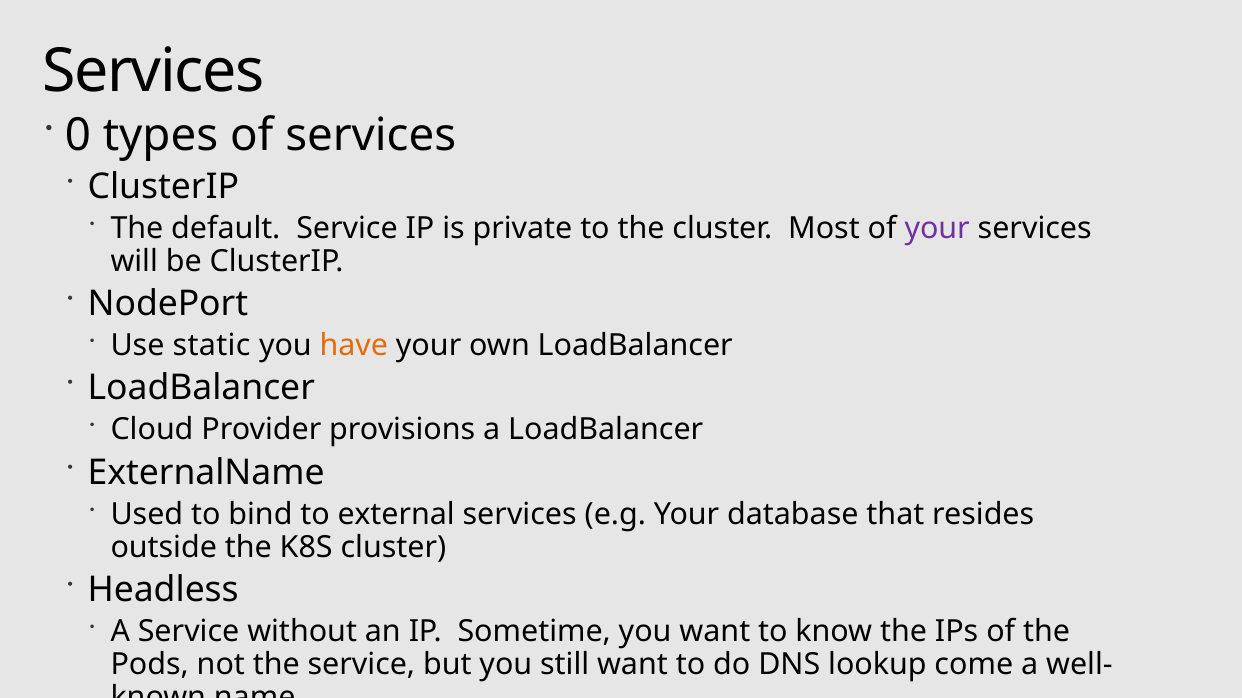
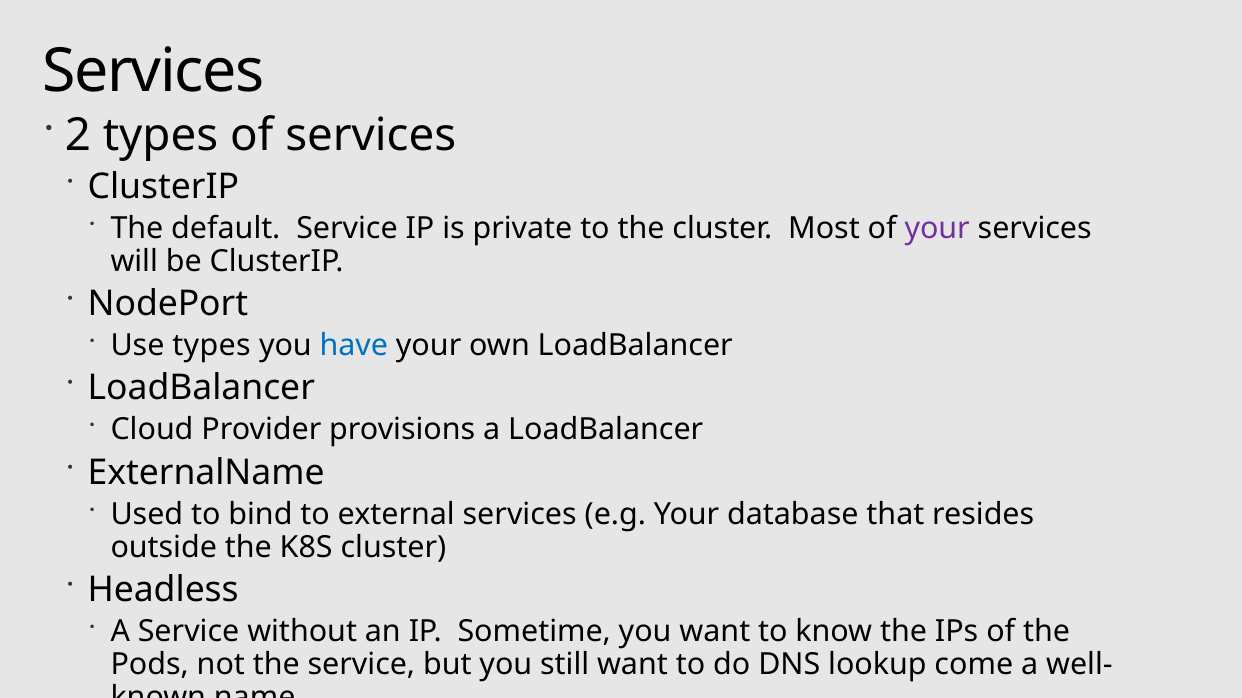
0: 0 -> 2 (78, 136)
Use static: static -> types (212, 346)
have colour: orange -> blue (354, 346)
